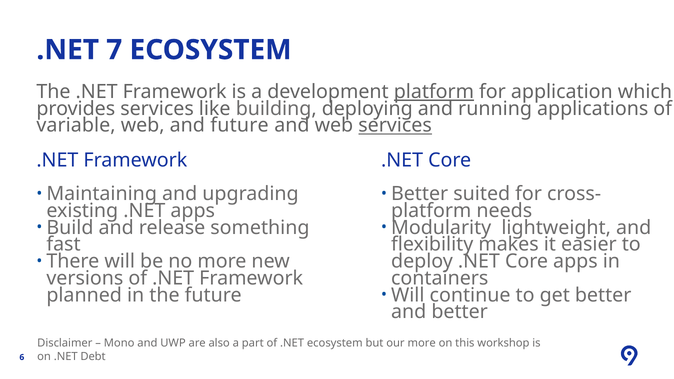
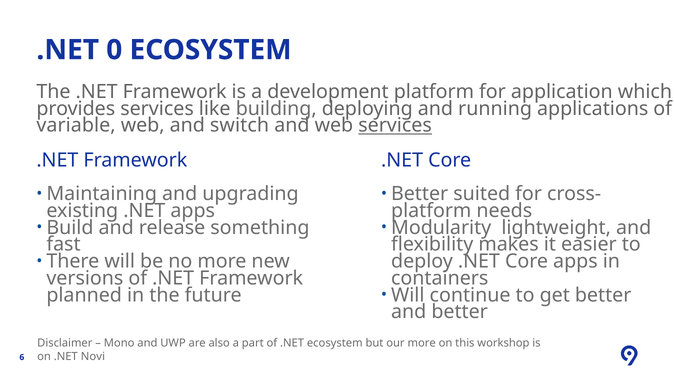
7: 7 -> 0 (114, 50)
platform underline: present -> none (434, 92)
and future: future -> switch (240, 126)
Debt: Debt -> Novi (93, 357)
